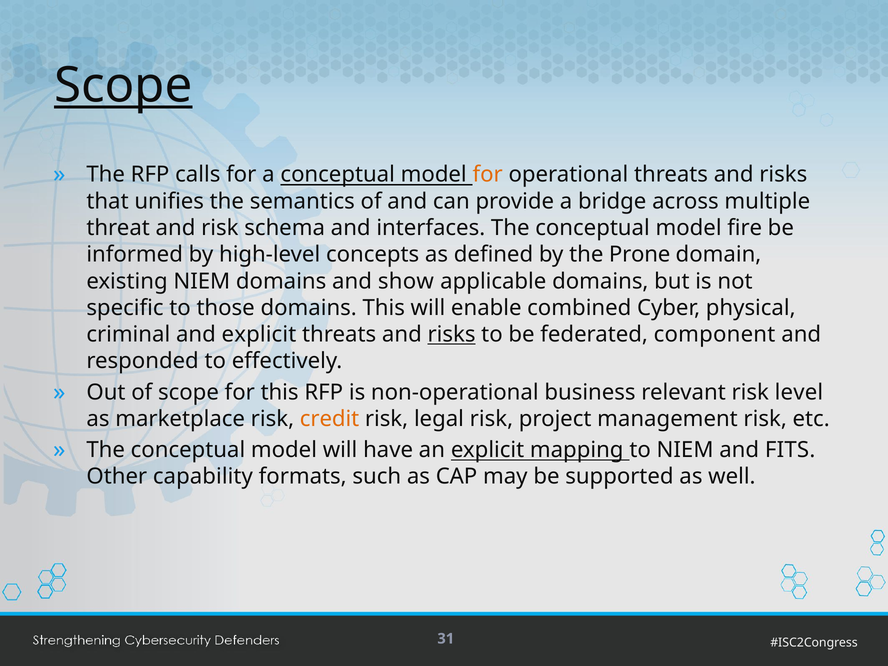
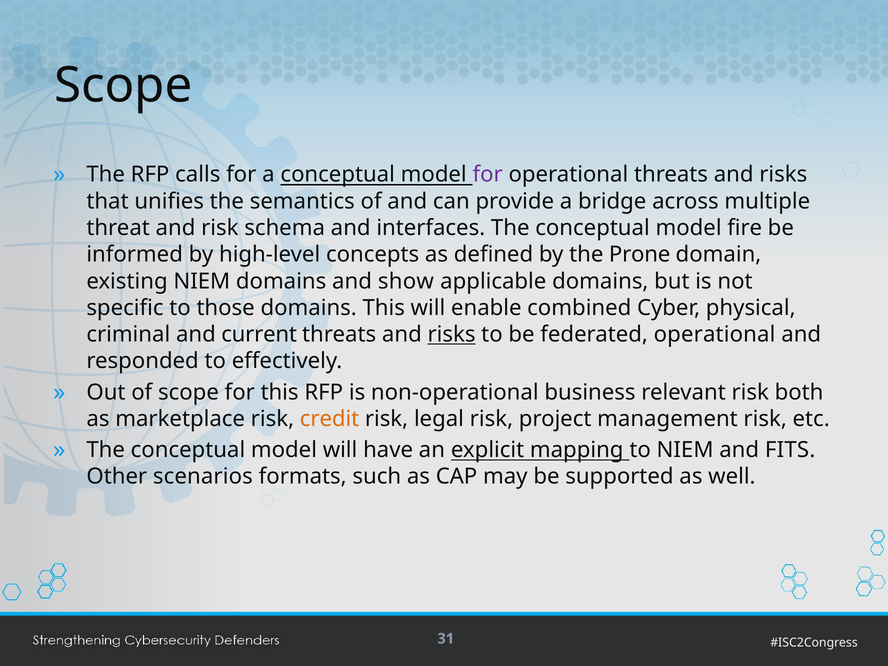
Scope underline: present -> none (123, 86)
for colour: orange -> purple (488, 175)
and explicit: explicit -> current (259, 334)
federated component: component -> operational (715, 334)
level: level -> both (799, 392)
capability: capability -> scenarios (203, 477)
